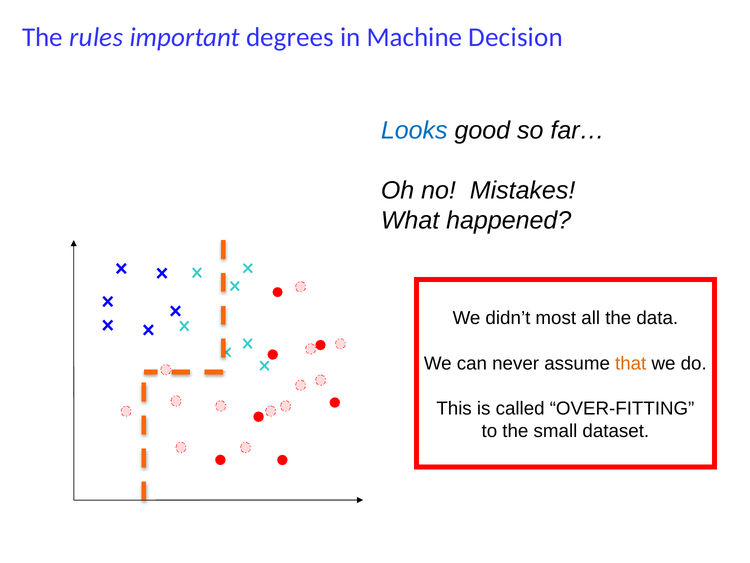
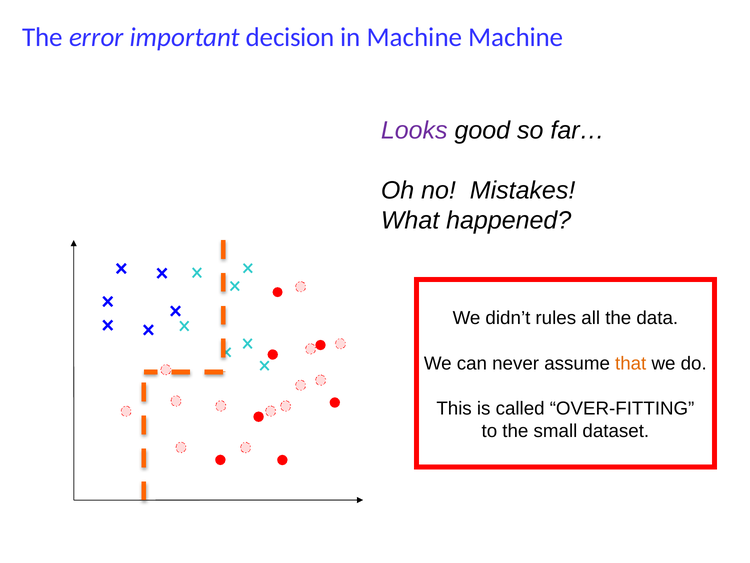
rules: rules -> error (96, 37)
degrees: degrees -> decision (290, 37)
Machine Decision: Decision -> Machine (516, 37)
Looks colour: blue -> purple (414, 130)
most: most -> rules (556, 318)
